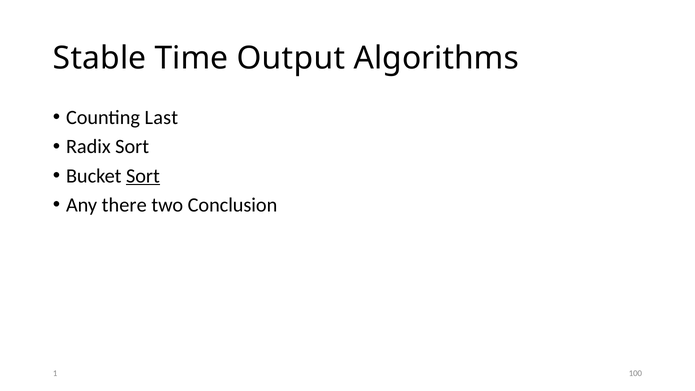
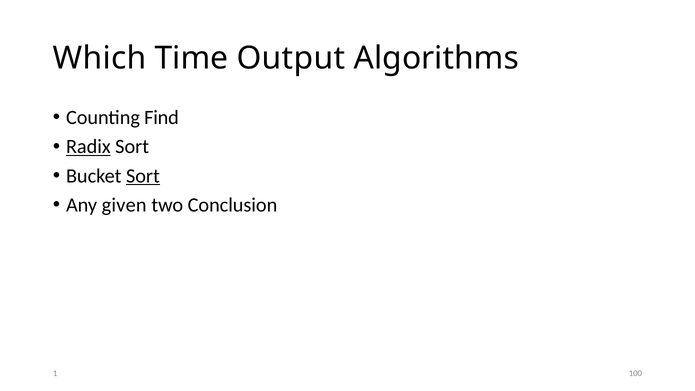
Stable: Stable -> Which (100, 58)
Last: Last -> Find (162, 118)
Radix underline: none -> present (88, 147)
there: there -> given (124, 205)
